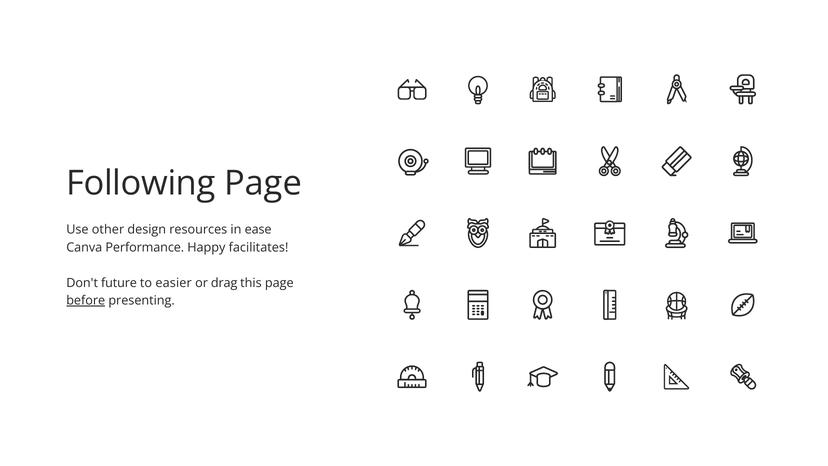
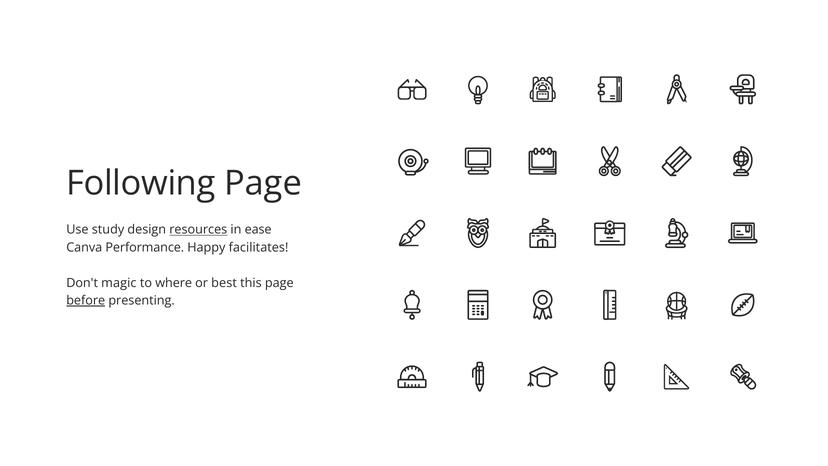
other: other -> study (108, 230)
resources underline: none -> present (198, 230)
future: future -> magic (119, 283)
easier: easier -> where (174, 283)
drag: drag -> best (224, 283)
